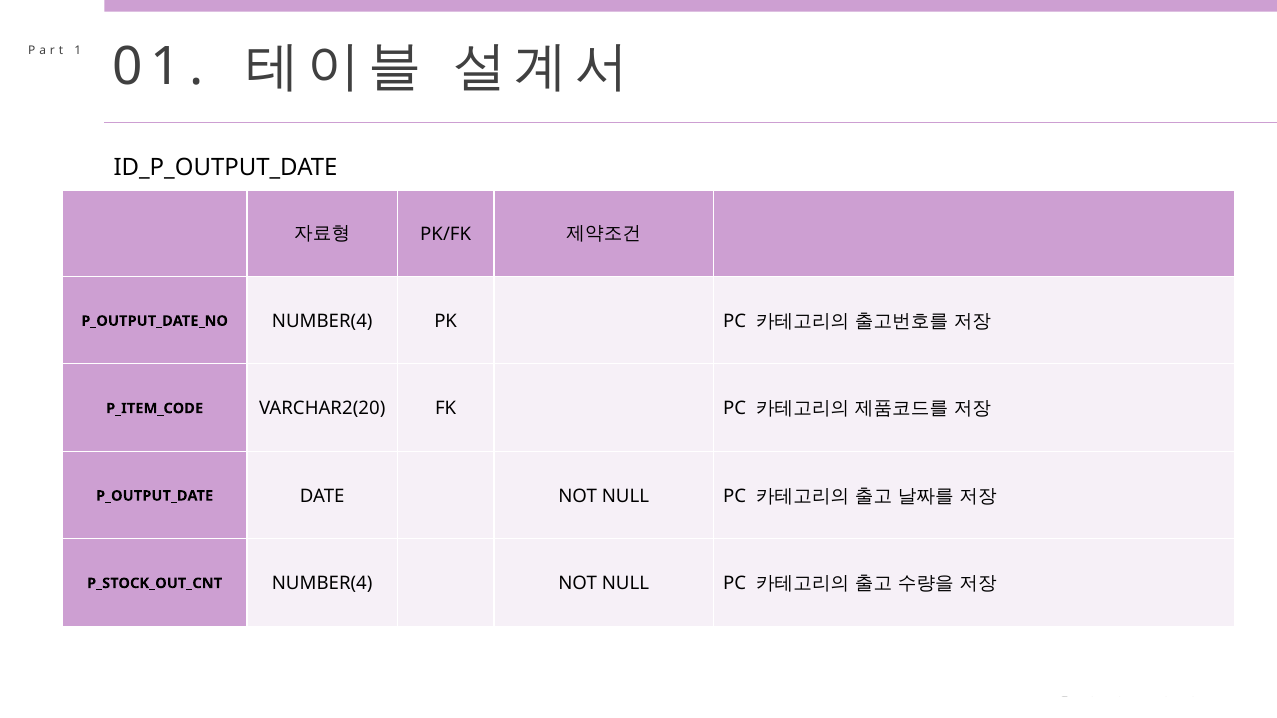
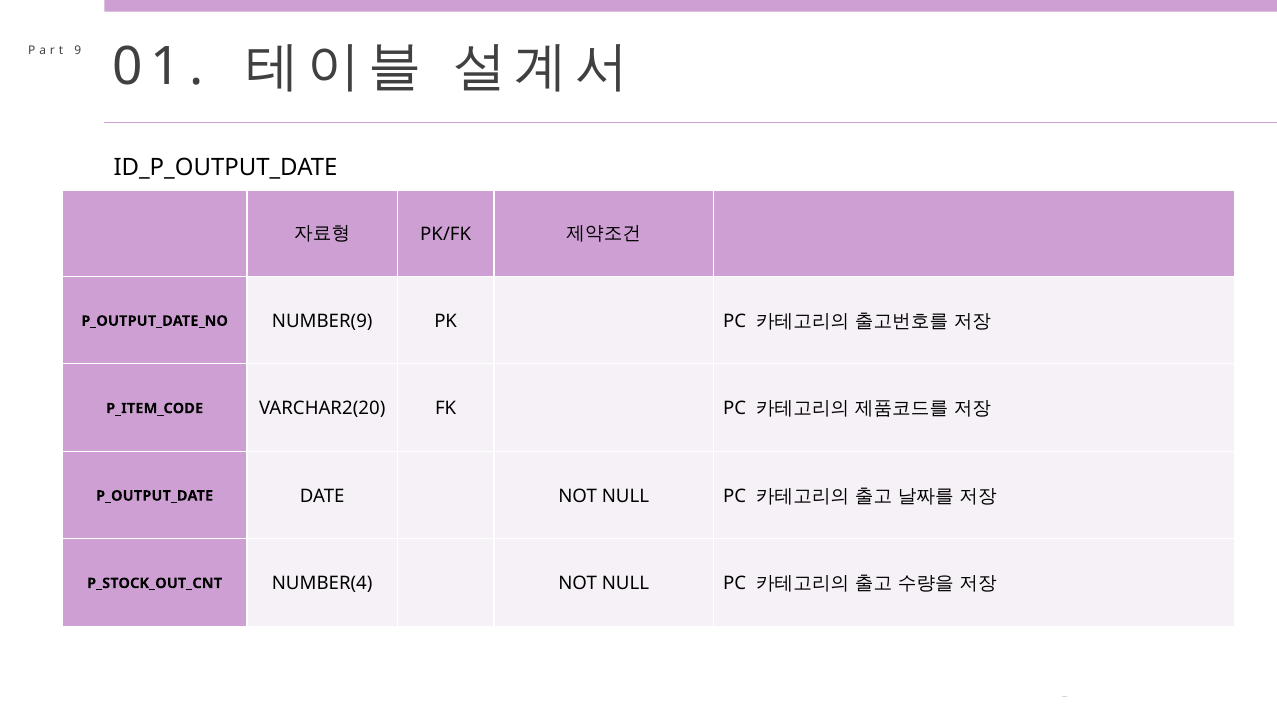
1: 1 -> 9 (78, 51)
NUMBER(4: NUMBER(4 -> NUMBER(9 (322, 321)
